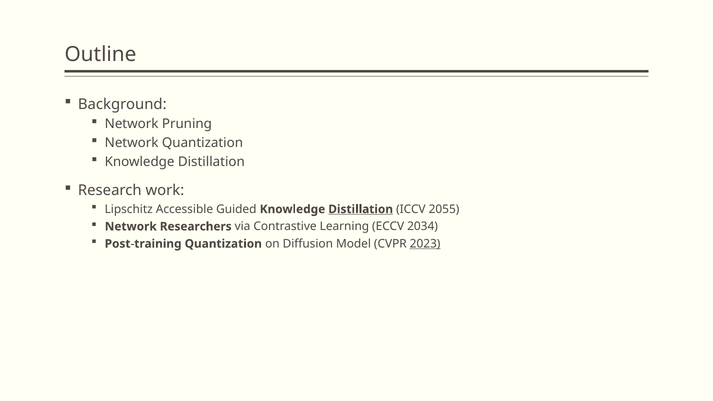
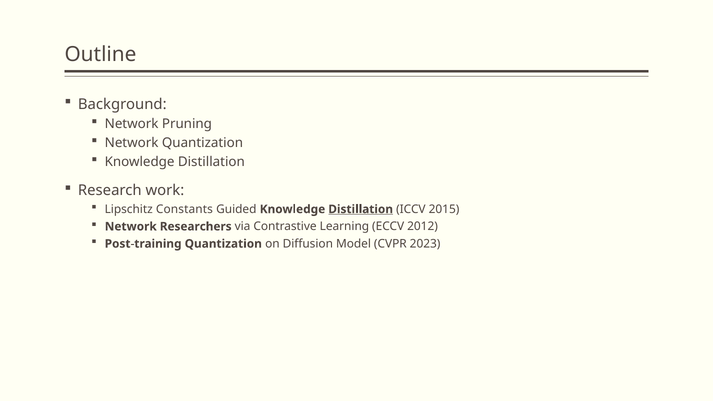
Accessible: Accessible -> Constants (184, 209)
2055: 2055 -> 2015 (444, 209)
2034: 2034 -> 2012 (423, 227)
2023 underline: present -> none (425, 244)
